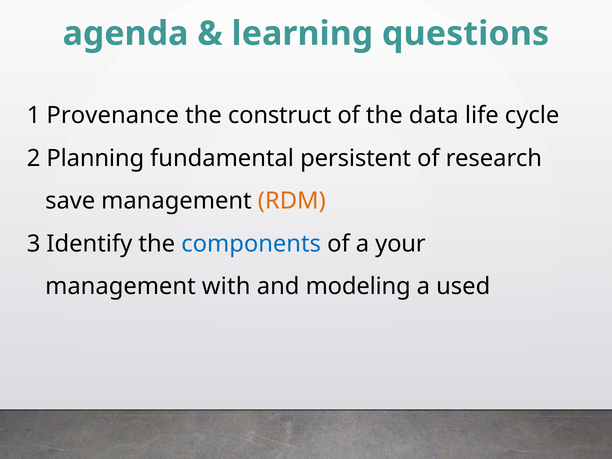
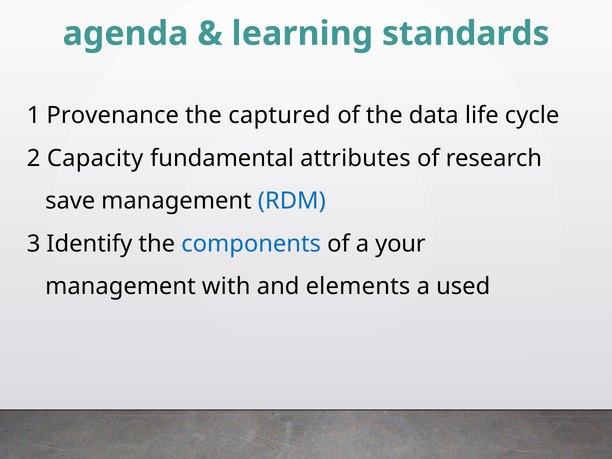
questions: questions -> standards (466, 34)
construct: construct -> captured (279, 115)
Planning: Planning -> Capacity (95, 158)
persistent: persistent -> attributes (355, 158)
RDM colour: orange -> blue (292, 201)
modeling: modeling -> elements (358, 287)
